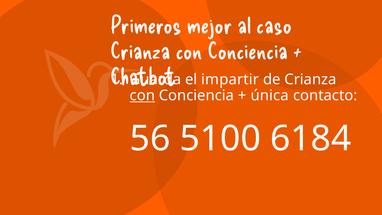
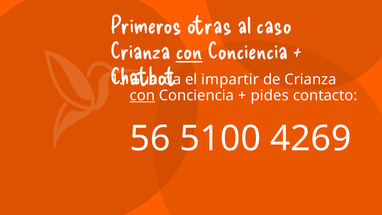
mejor: mejor -> otras (209, 26)
con underline: none -> present (189, 51)
única: única -> pides (270, 95)
6184: 6184 -> 4269 (311, 139)
